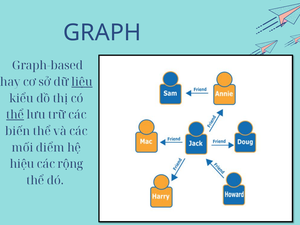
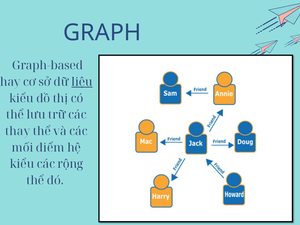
thể underline: present -> none (15, 115)
biến: biến -> thay (18, 131)
hiệu: hiệu -> kiểu (22, 164)
